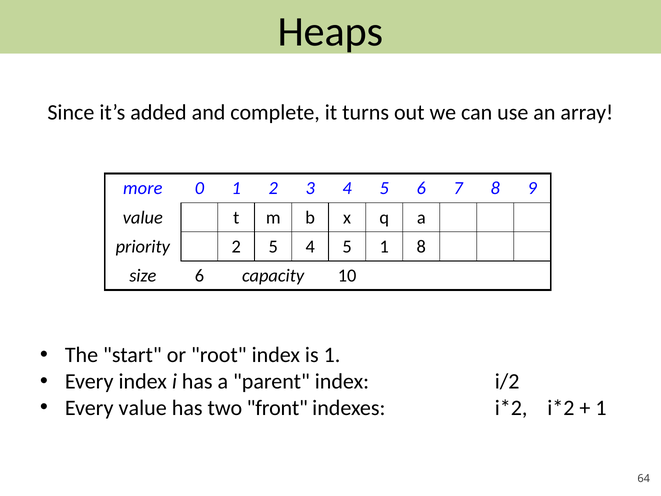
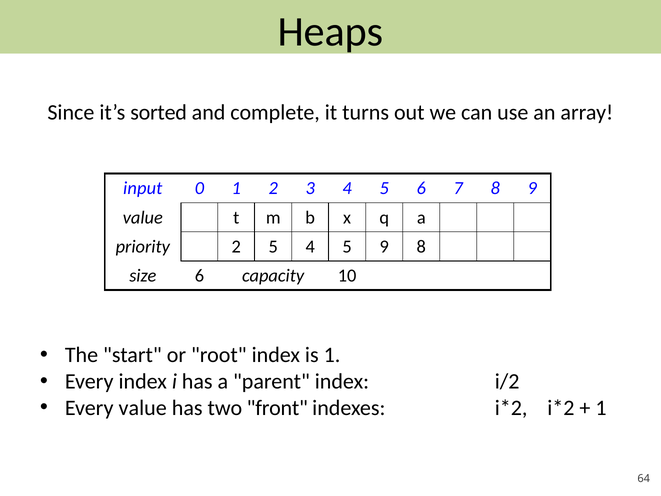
added: added -> sorted (159, 112)
more: more -> input (143, 188)
5 1: 1 -> 9 (384, 246)
